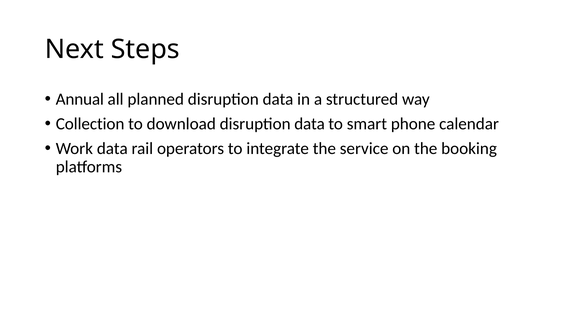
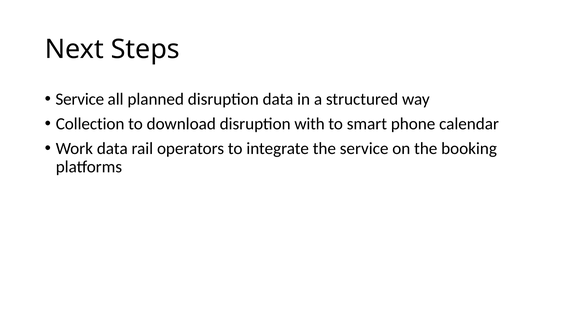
Annual: Annual -> Service (80, 99)
download disruption data: data -> with (310, 124)
